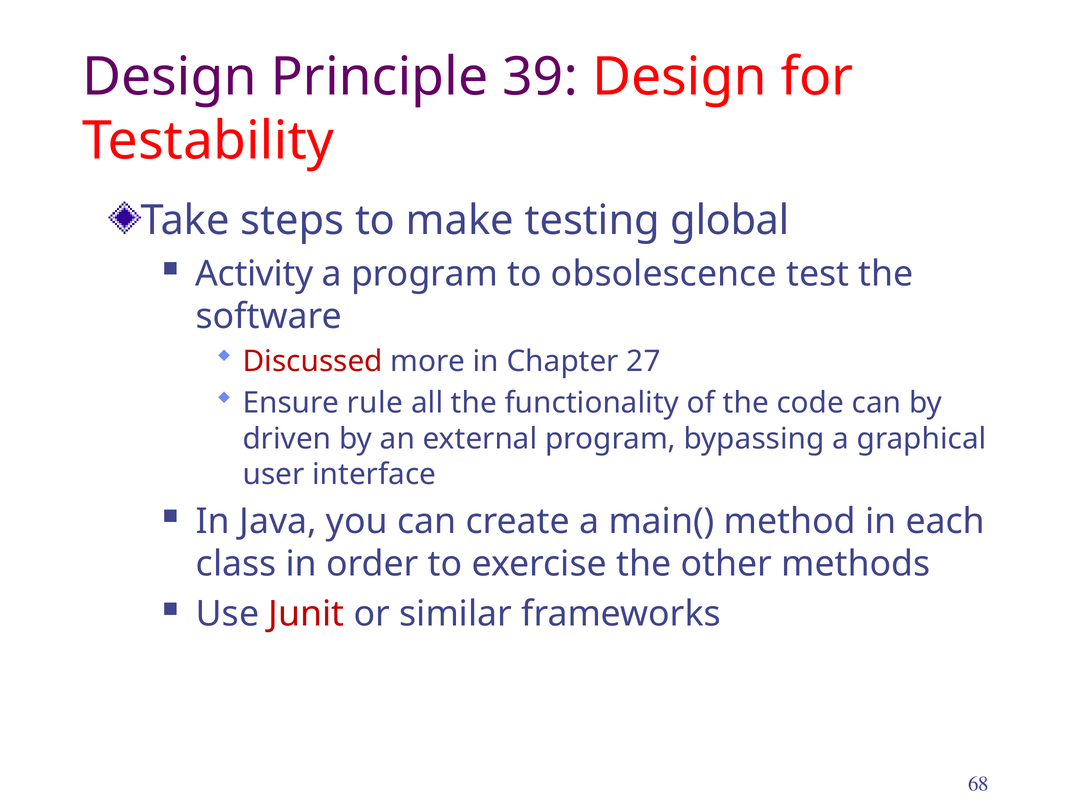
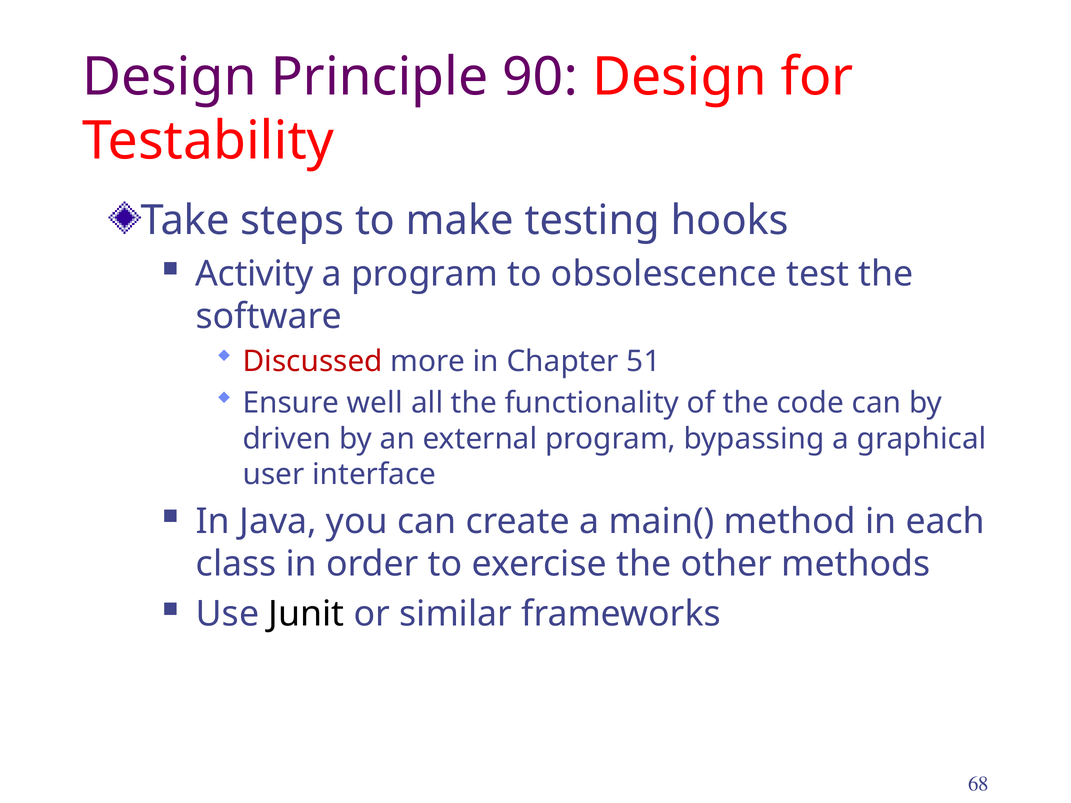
39: 39 -> 90 (540, 77)
global: global -> hooks (730, 221)
27: 27 -> 51 (644, 361)
rule: rule -> well (375, 403)
Junit colour: red -> black (306, 614)
